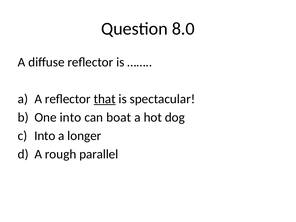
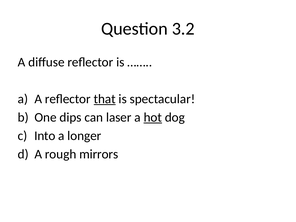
8.0: 8.0 -> 3.2 (183, 29)
One into: into -> dips (71, 117)
boat: boat -> laser (119, 117)
hot underline: none -> present (153, 117)
parallel: parallel -> mirrors (99, 154)
